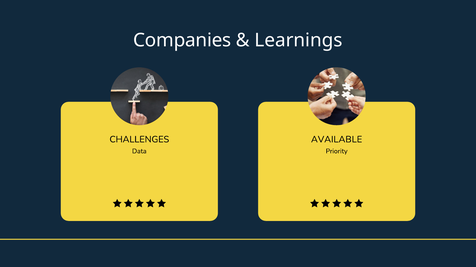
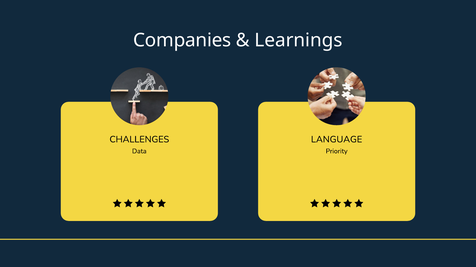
AVAILABLE: AVAILABLE -> LANGUAGE (337, 140)
